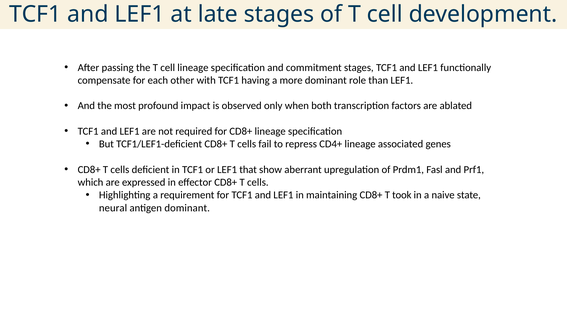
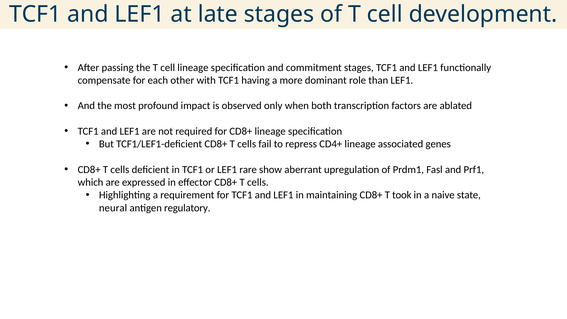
that: that -> rare (248, 170)
antigen dominant: dominant -> regulatory (187, 208)
